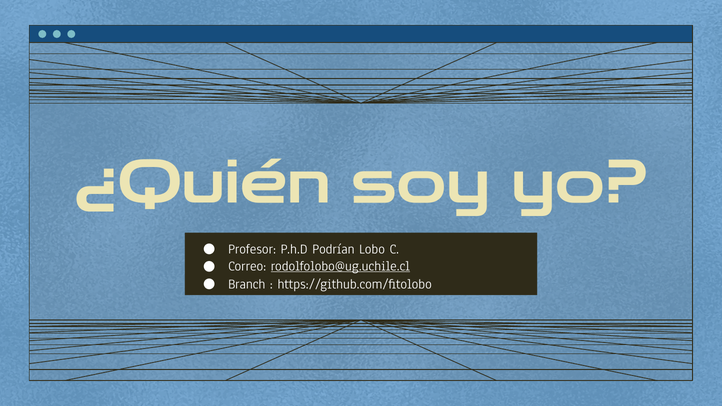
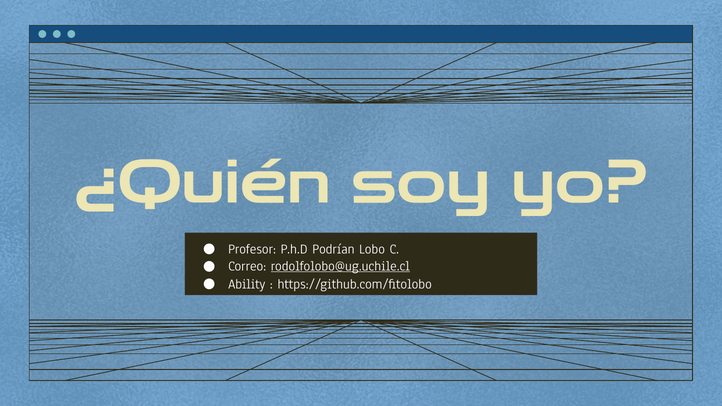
Branch: Branch -> Ability (247, 284)
